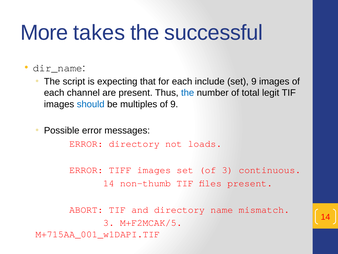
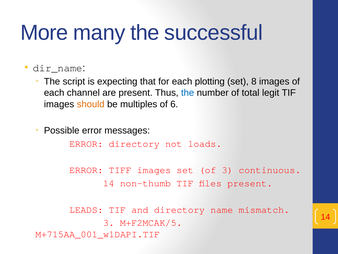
takes: takes -> many (99, 33)
include: include -> plotting (210, 81)
set 9: 9 -> 8 (254, 81)
should colour: blue -> orange (91, 104)
of 9: 9 -> 6 (174, 104)
ABORT: ABORT -> LEADS (86, 209)
